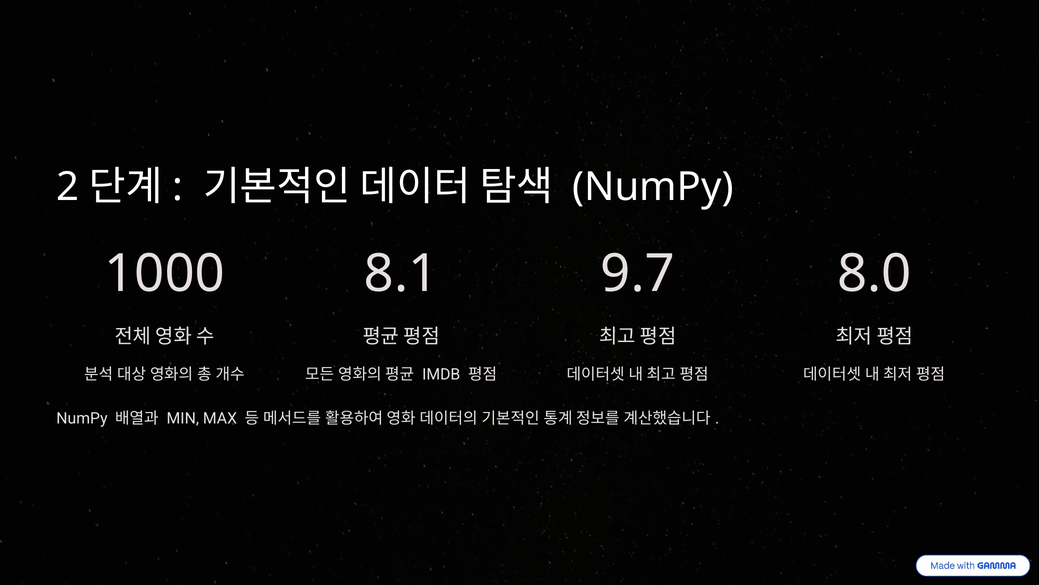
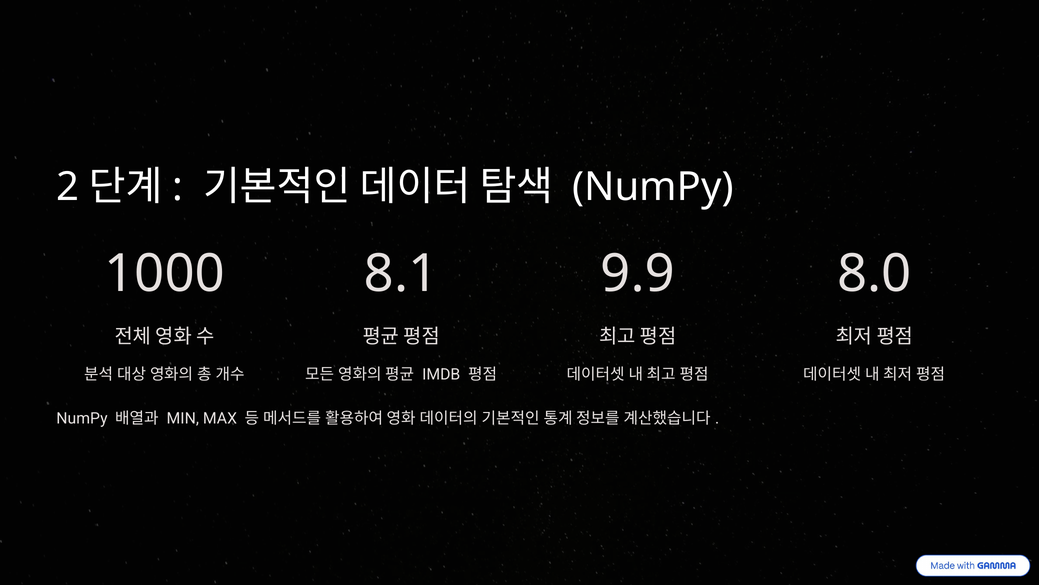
9.7: 9.7 -> 9.9 (638, 273)
